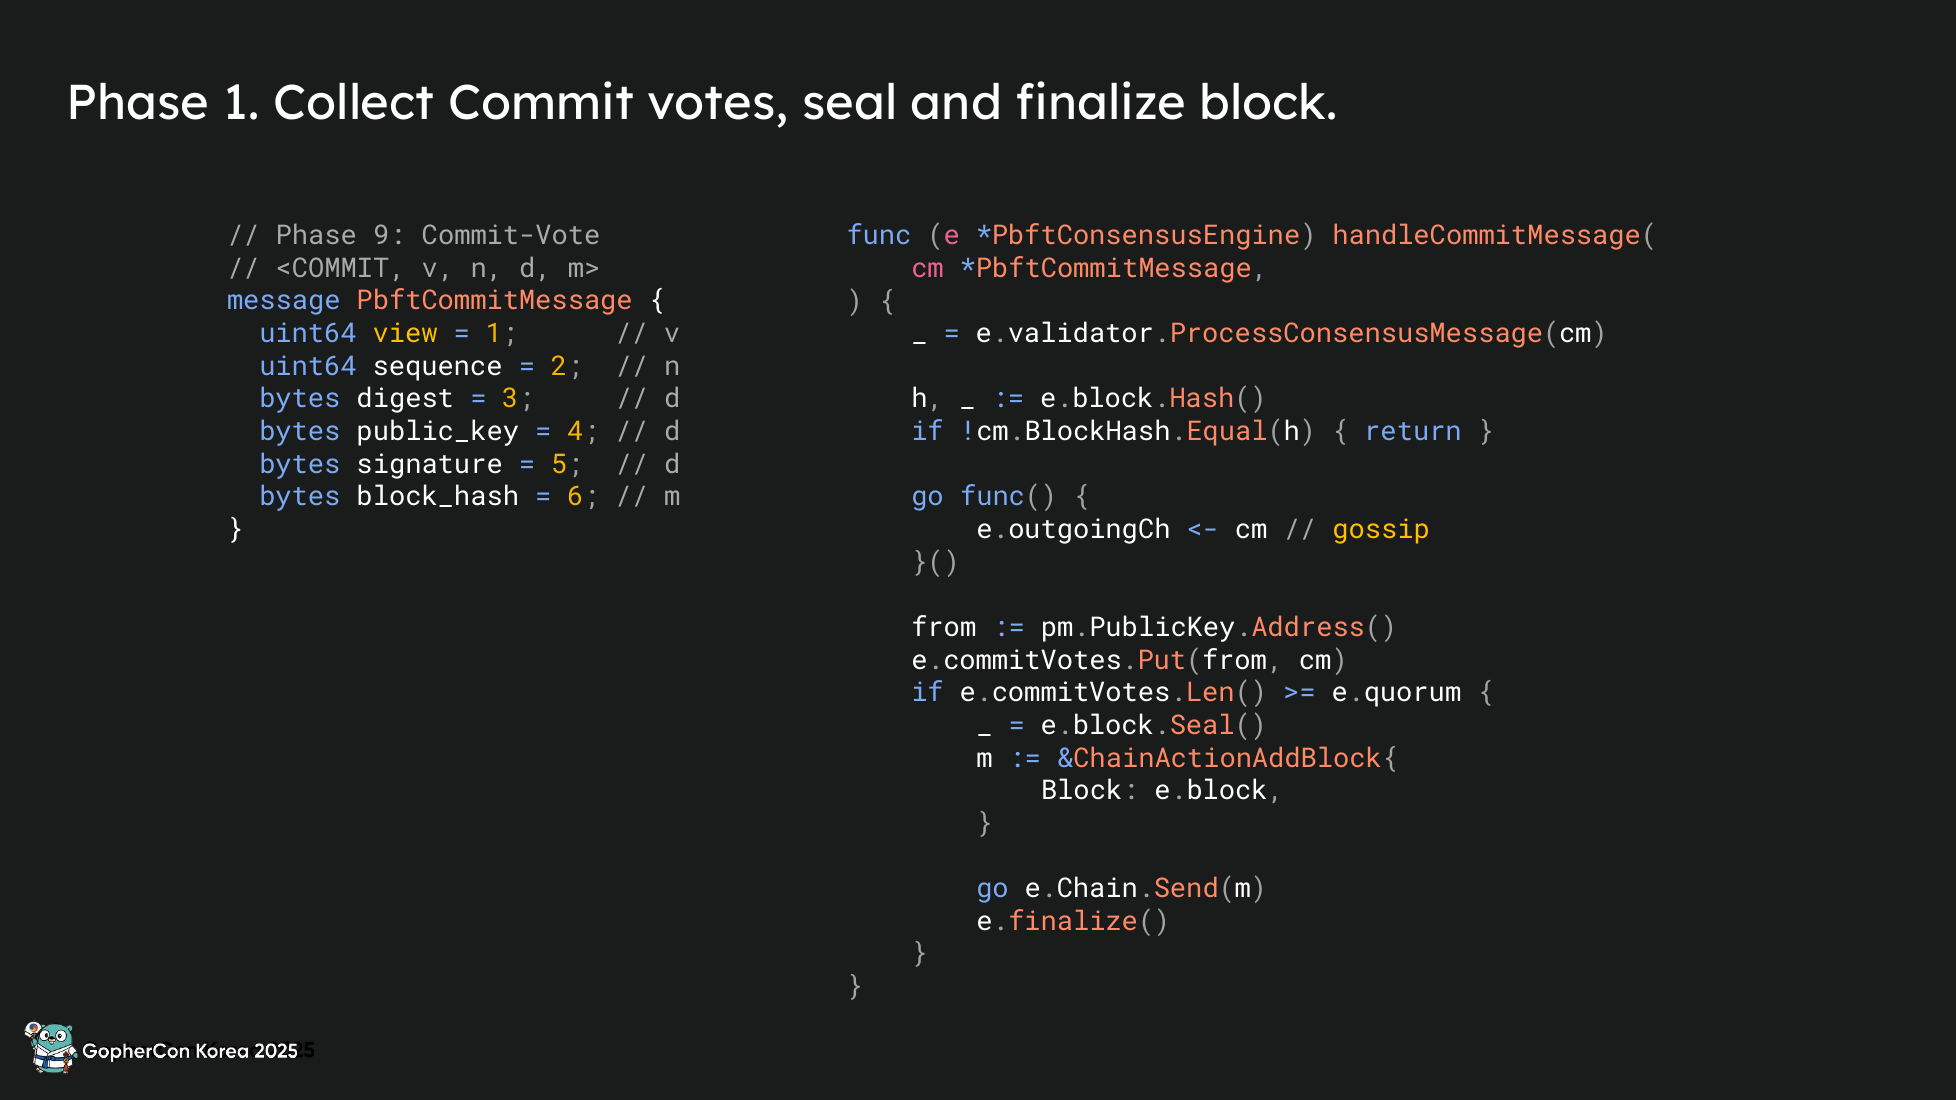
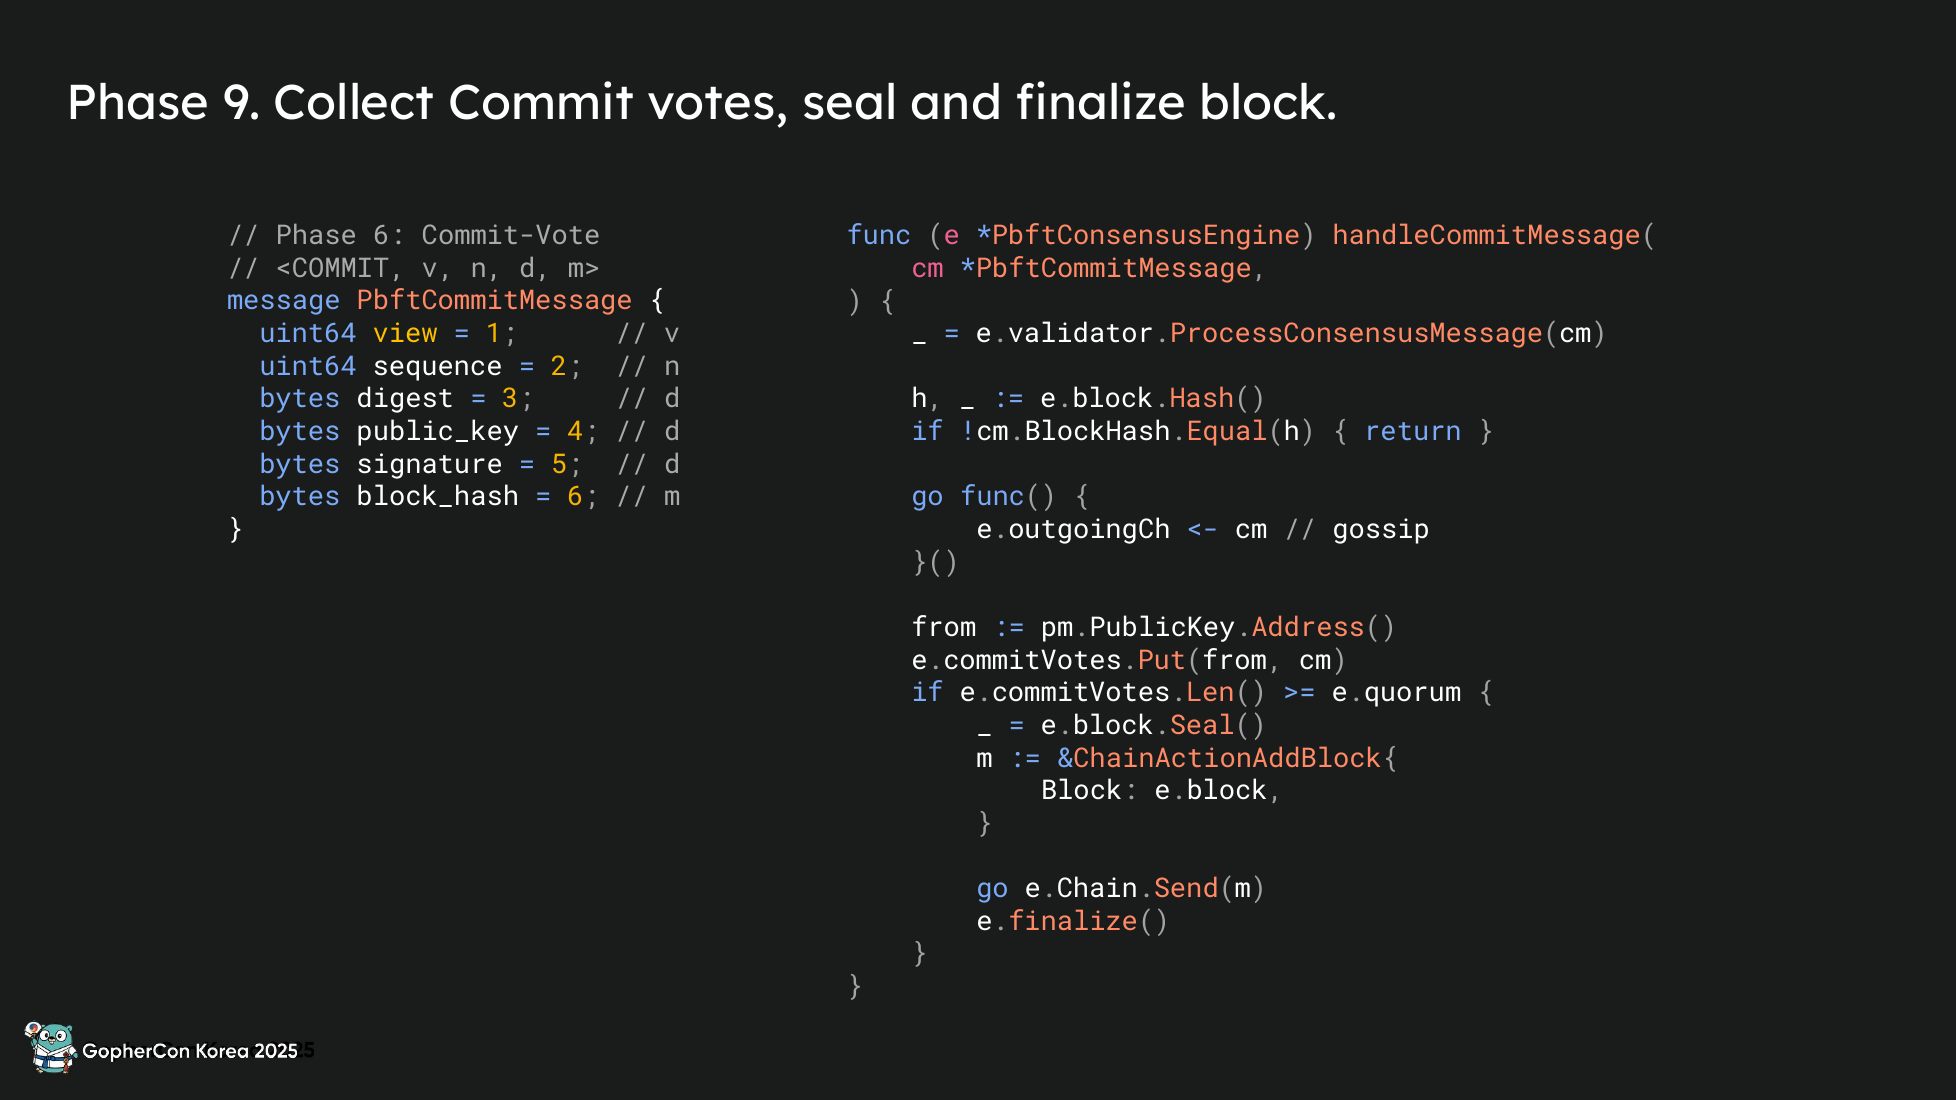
Phase 1: 1 -> 9 (242, 103)
Phase 9: 9 -> 6 (389, 236)
gossip colour: yellow -> white (1381, 530)
